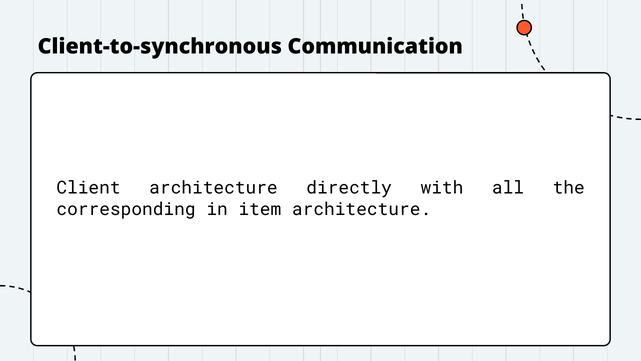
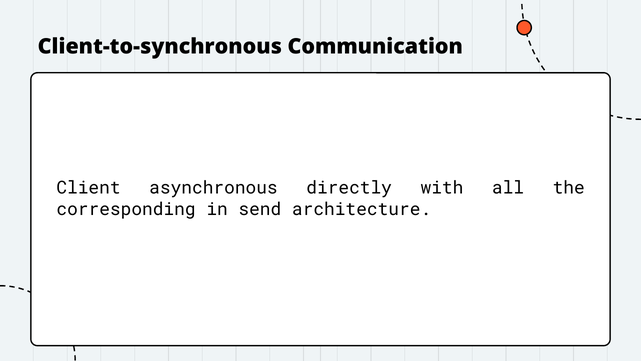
Client architecture: architecture -> asynchronous (213, 188)
item: item -> send (260, 209)
